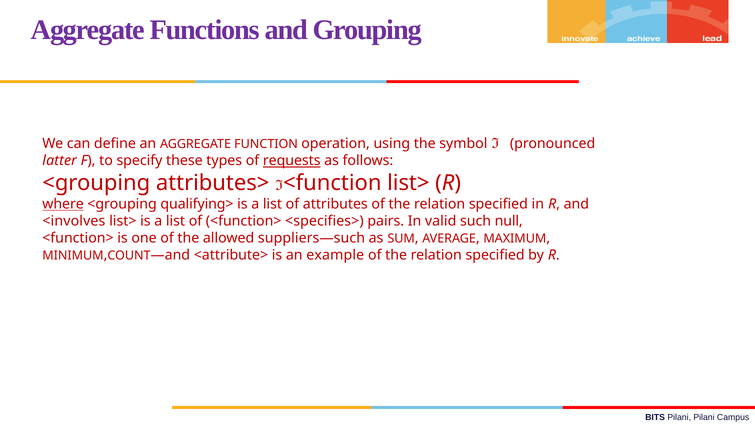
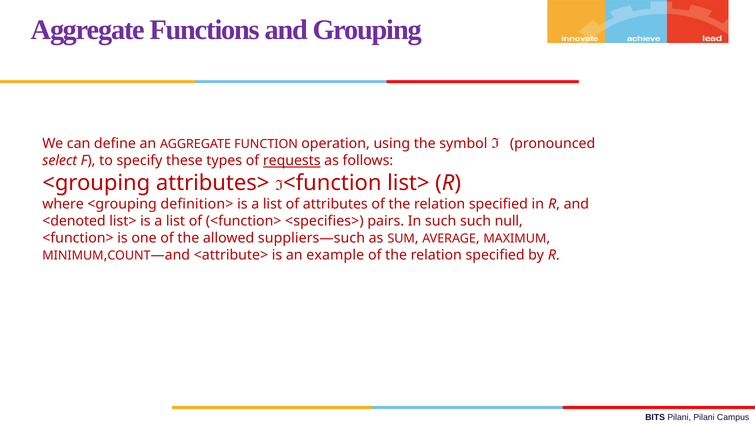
latter: latter -> select (60, 161)
where underline: present -> none (63, 204)
qualifying>: qualifying> -> definition> (197, 204)
<involves: <involves -> <denoted (74, 221)
In valid: valid -> such (441, 221)
